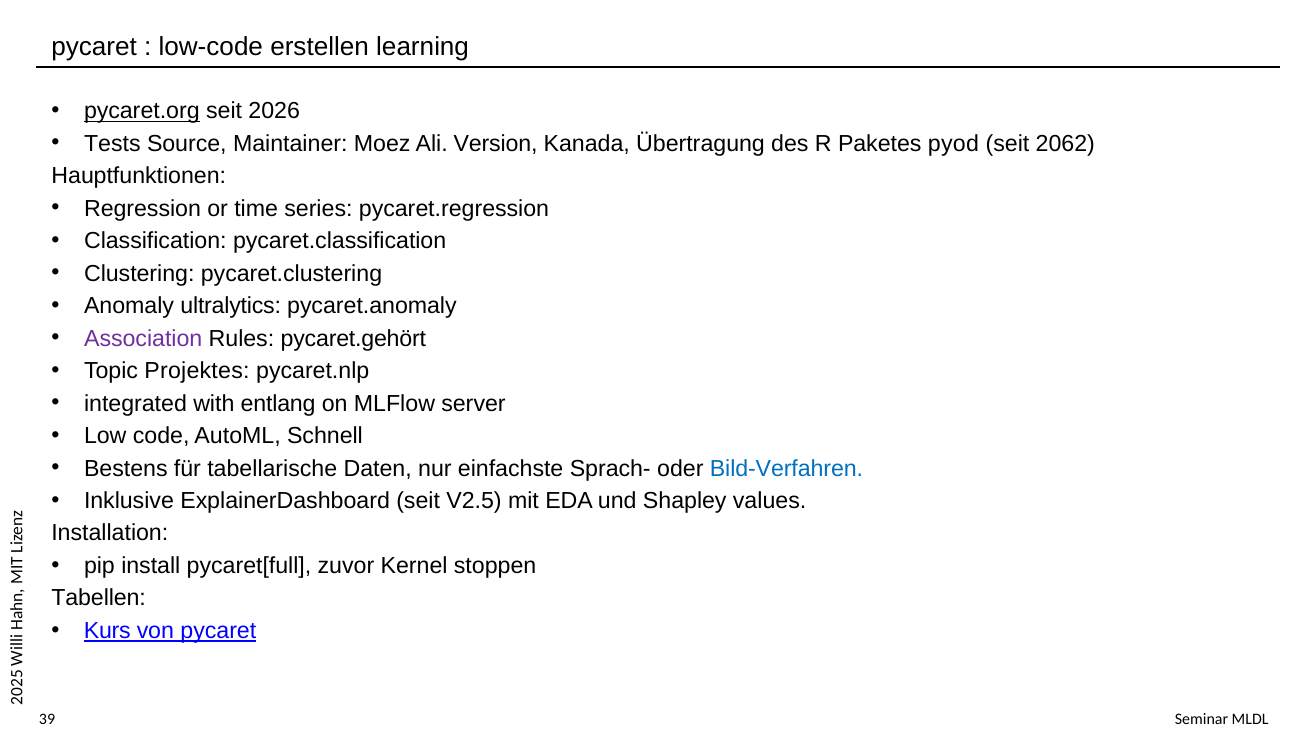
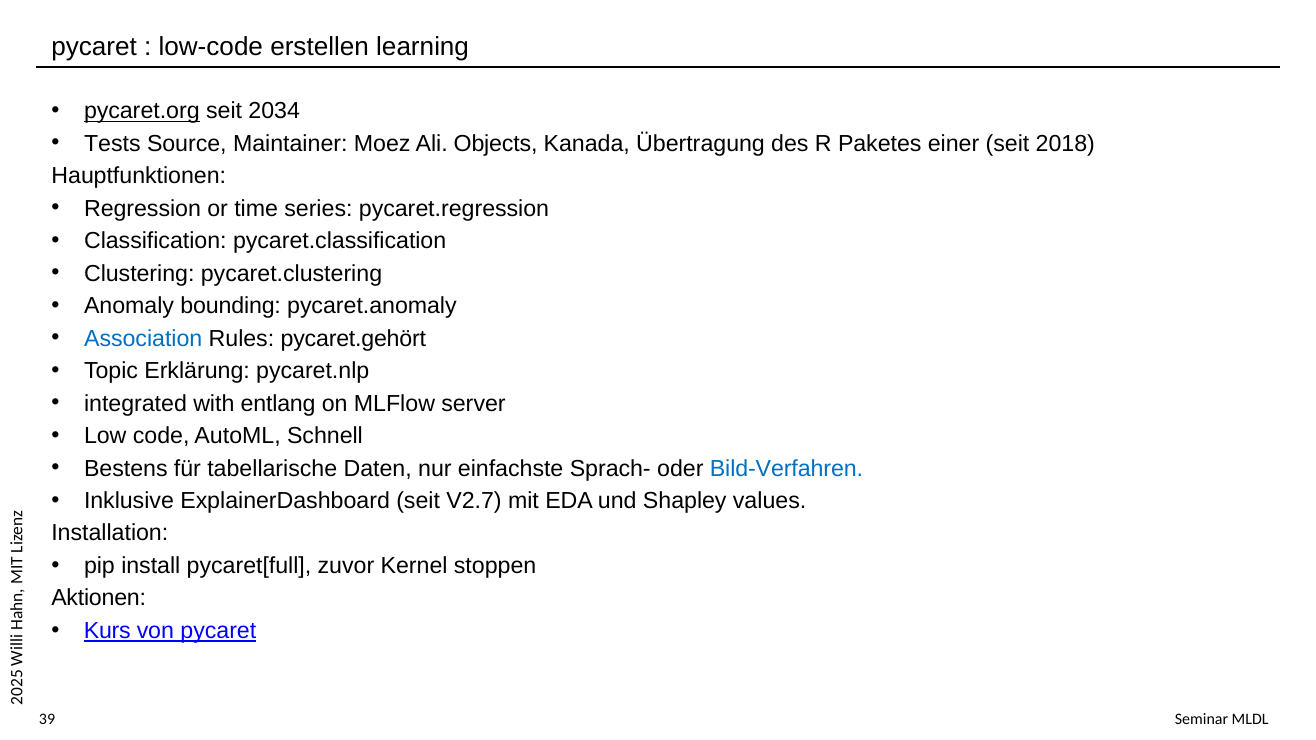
2026: 2026 -> 2034 (274, 111)
Version: Version -> Objects (496, 144)
pyod: pyod -> einer (954, 144)
2062: 2062 -> 2018 (1065, 144)
ultralytics: ultralytics -> bounding (231, 306)
Association colour: purple -> blue (143, 339)
Projektes: Projektes -> Erklärung (197, 371)
V2.5: V2.5 -> V2.7 (474, 501)
Tabellen: Tabellen -> Aktionen (99, 598)
